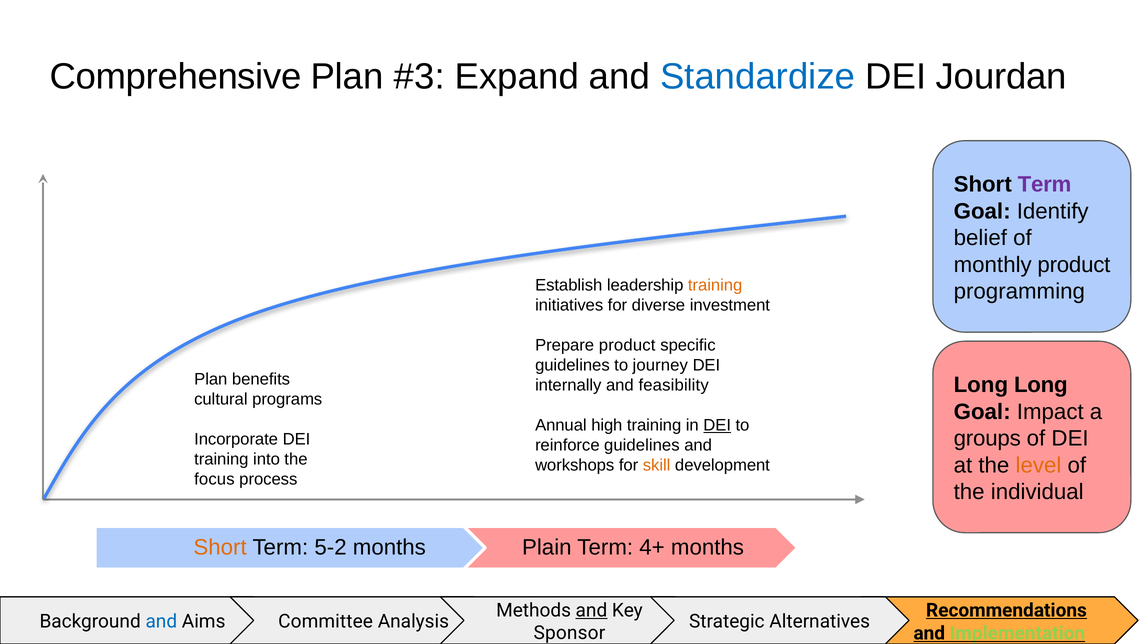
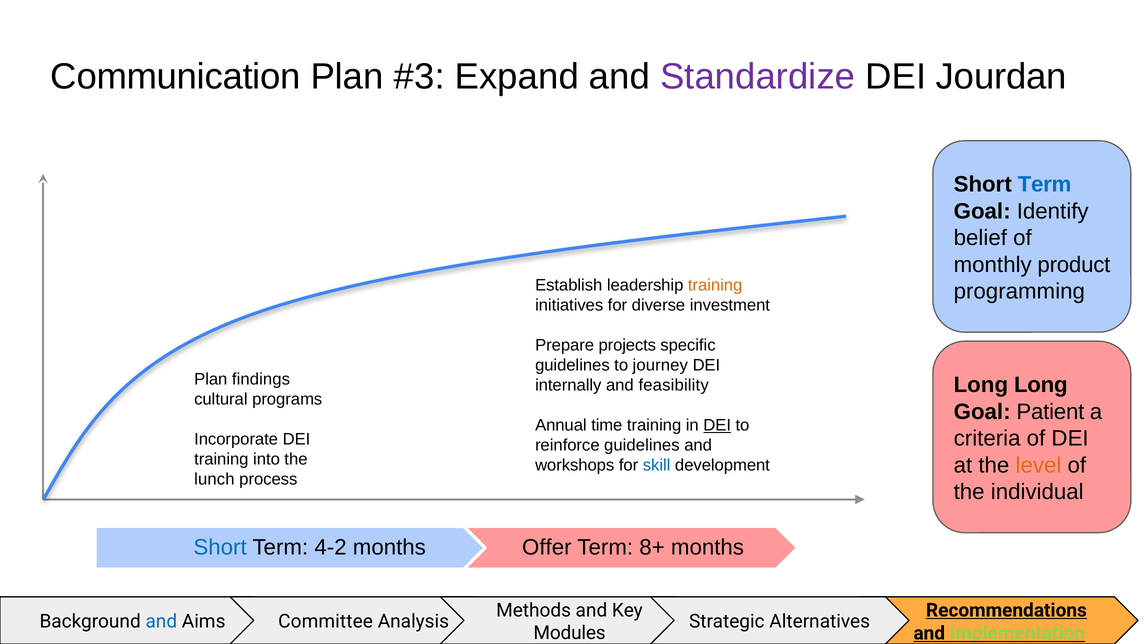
Comprehensive: Comprehensive -> Communication (176, 77)
Standardize colour: blue -> purple (758, 77)
Term colour: purple -> blue (1045, 185)
product: product -> projects (627, 345)
benefits: benefits -> findings (261, 379)
Impact: Impact -> Patient (1050, 412)
high: high -> time (607, 425)
groups: groups -> criteria (987, 439)
skill colour: orange -> blue (657, 465)
focus: focus -> lunch (214, 479)
Short colour: orange -> blue (220, 548)
5-2: 5-2 -> 4-2 (331, 548)
Plain: Plain -> Offer (547, 548)
4+: 4+ -> 8+ (652, 548)
and underline: present -> none (591, 610)
Sponsor: Sponsor -> Modules (570, 633)
